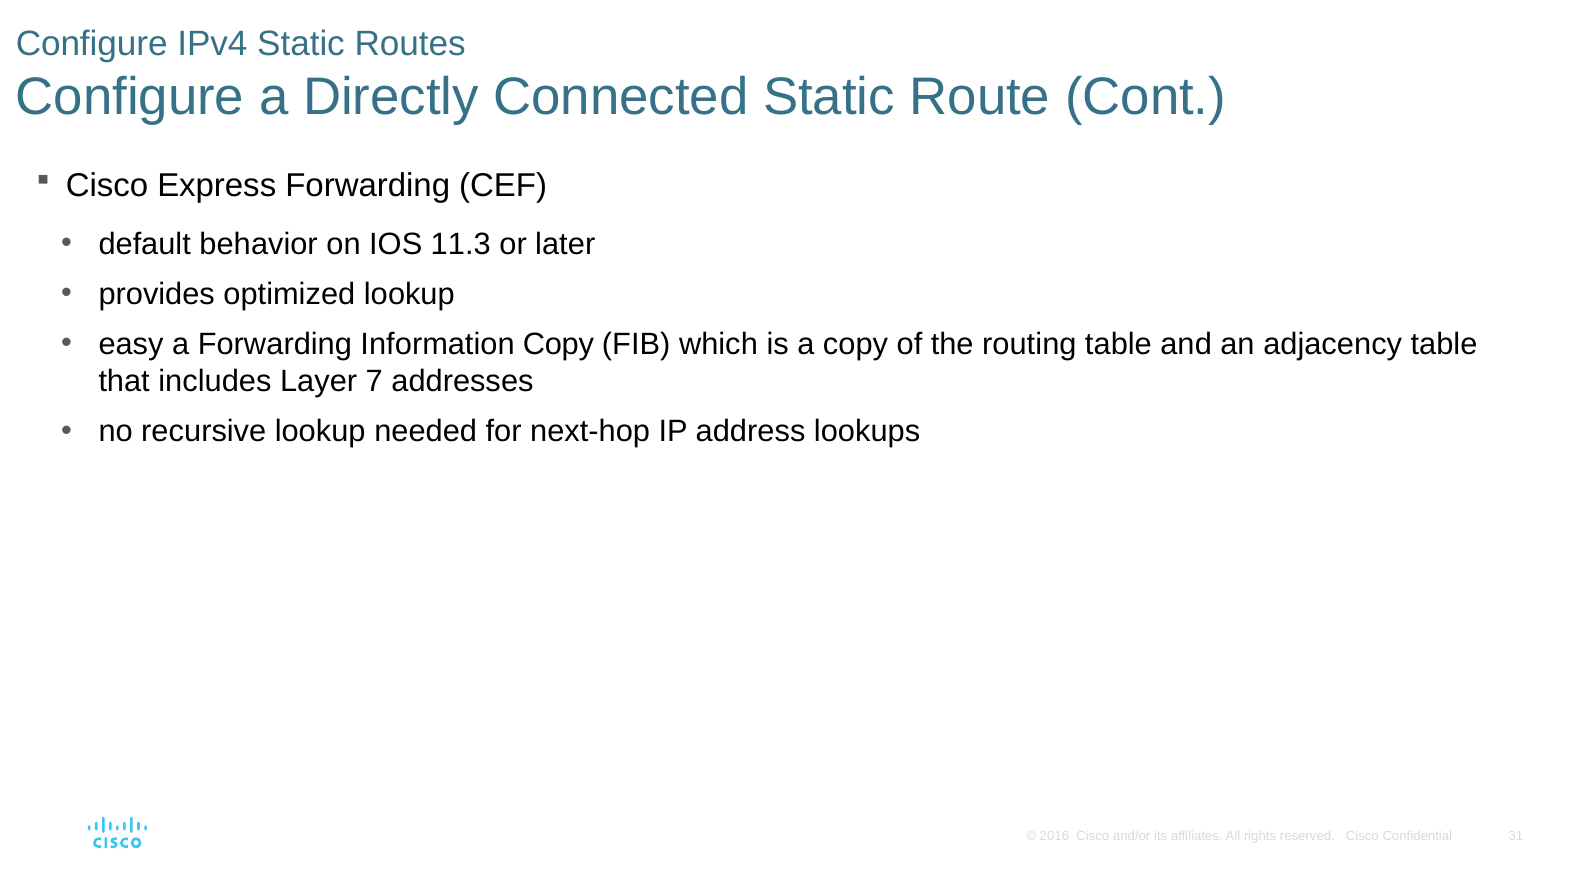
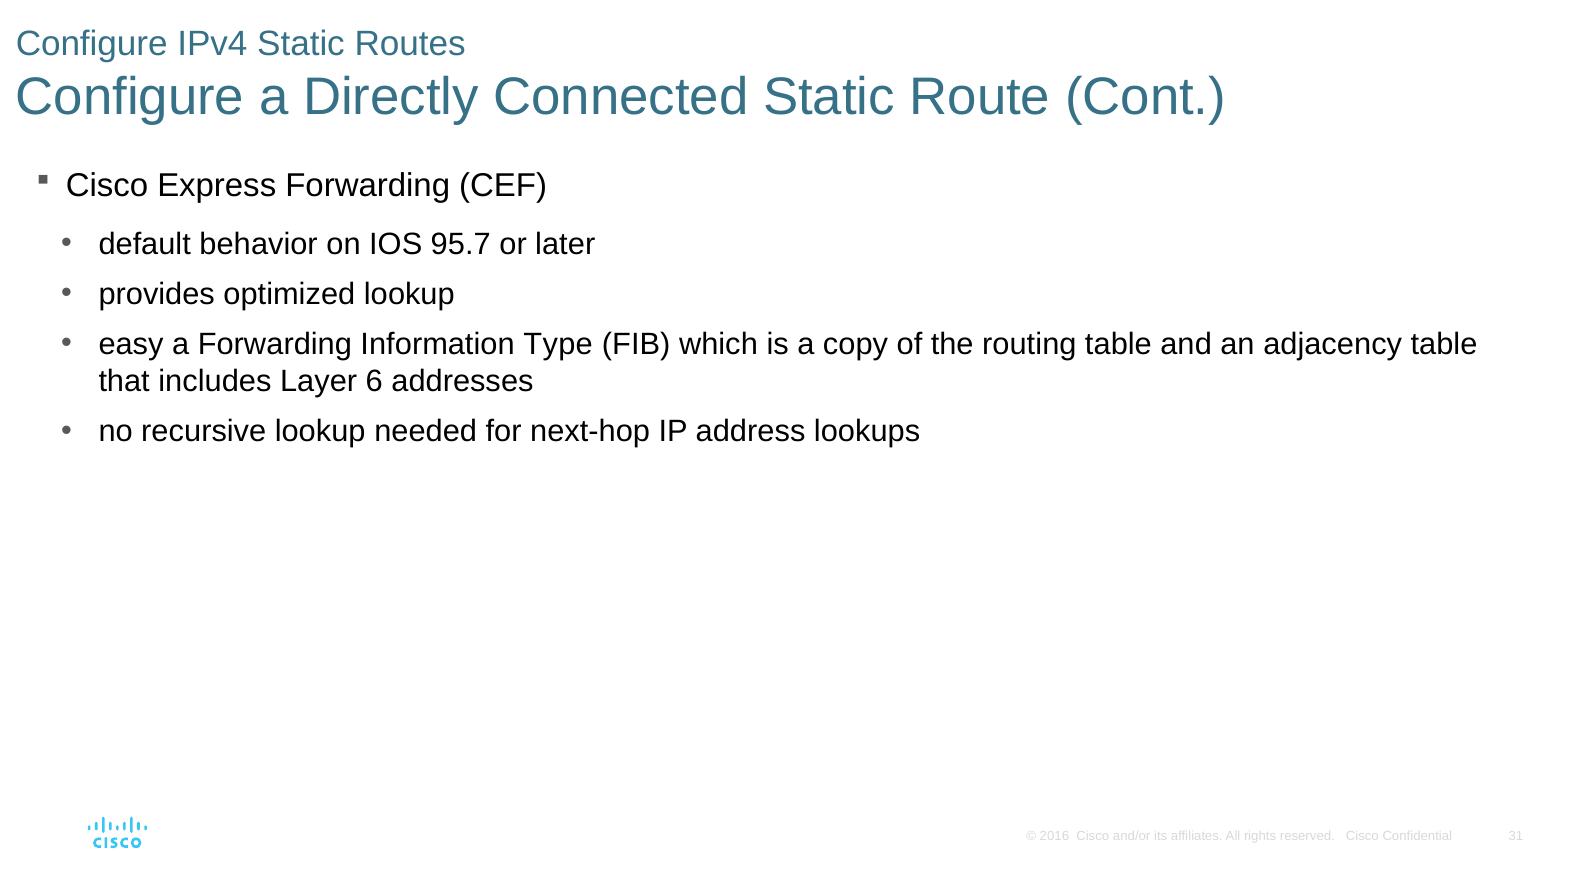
11.3: 11.3 -> 95.7 (461, 244)
Information Copy: Copy -> Type (558, 344)
7: 7 -> 6 (374, 381)
